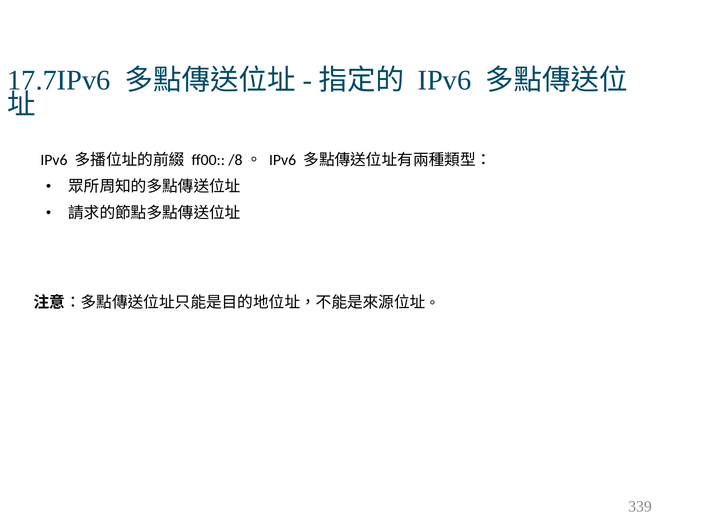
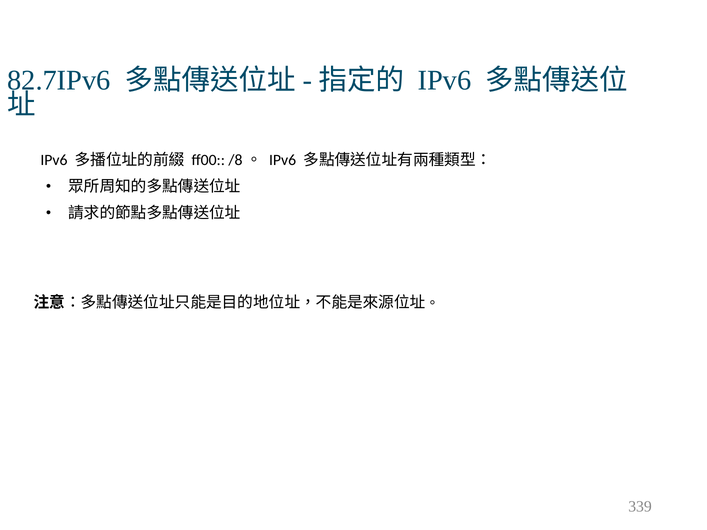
17.7IPv6: 17.7IPv6 -> 82.7IPv6 (59, 80)
